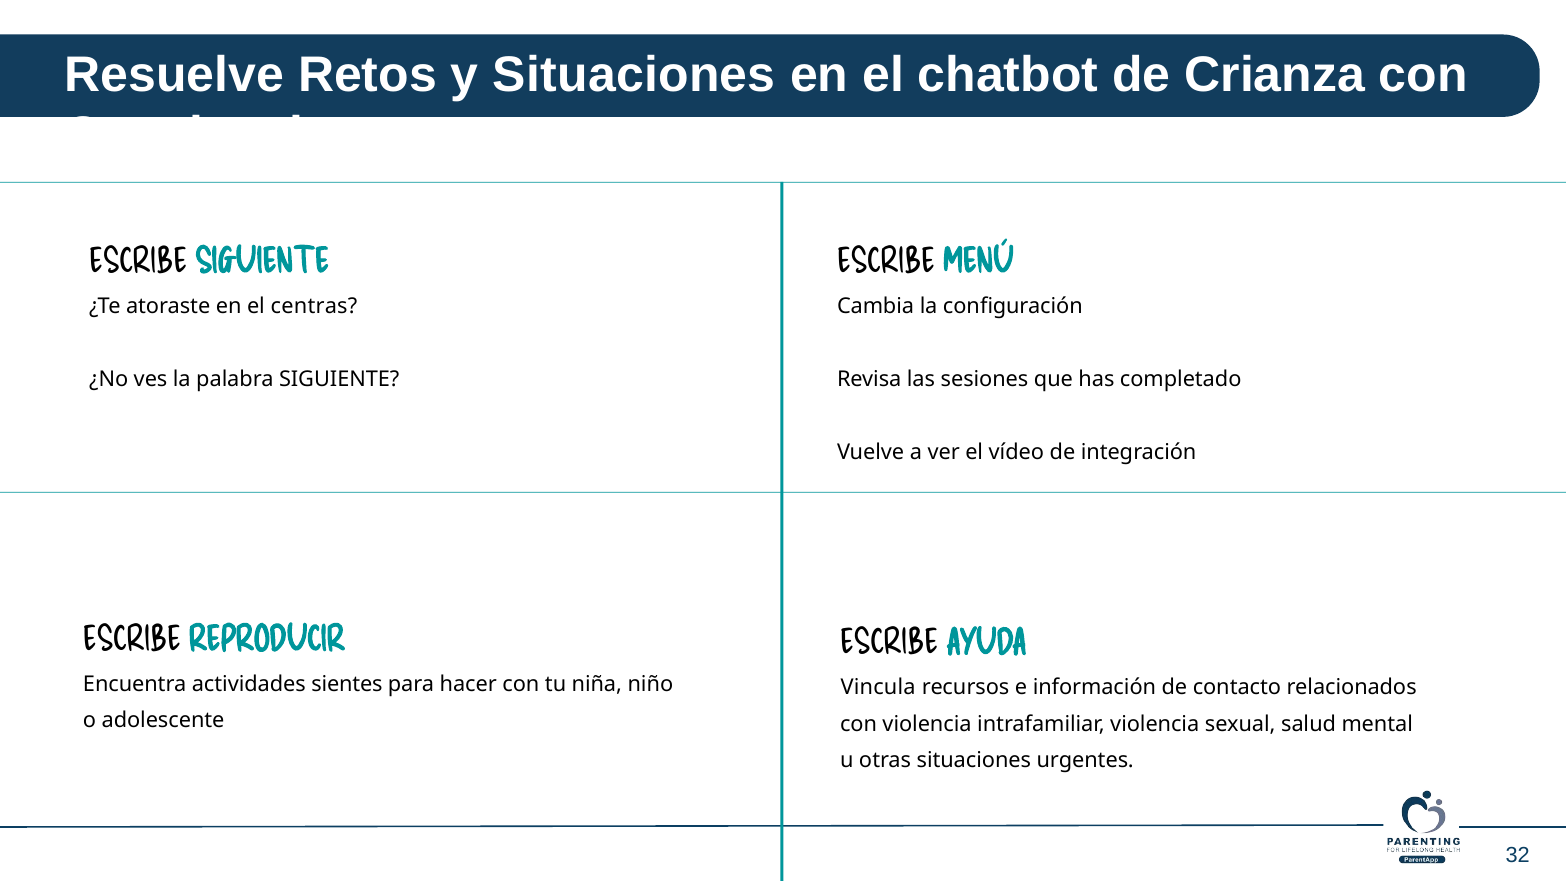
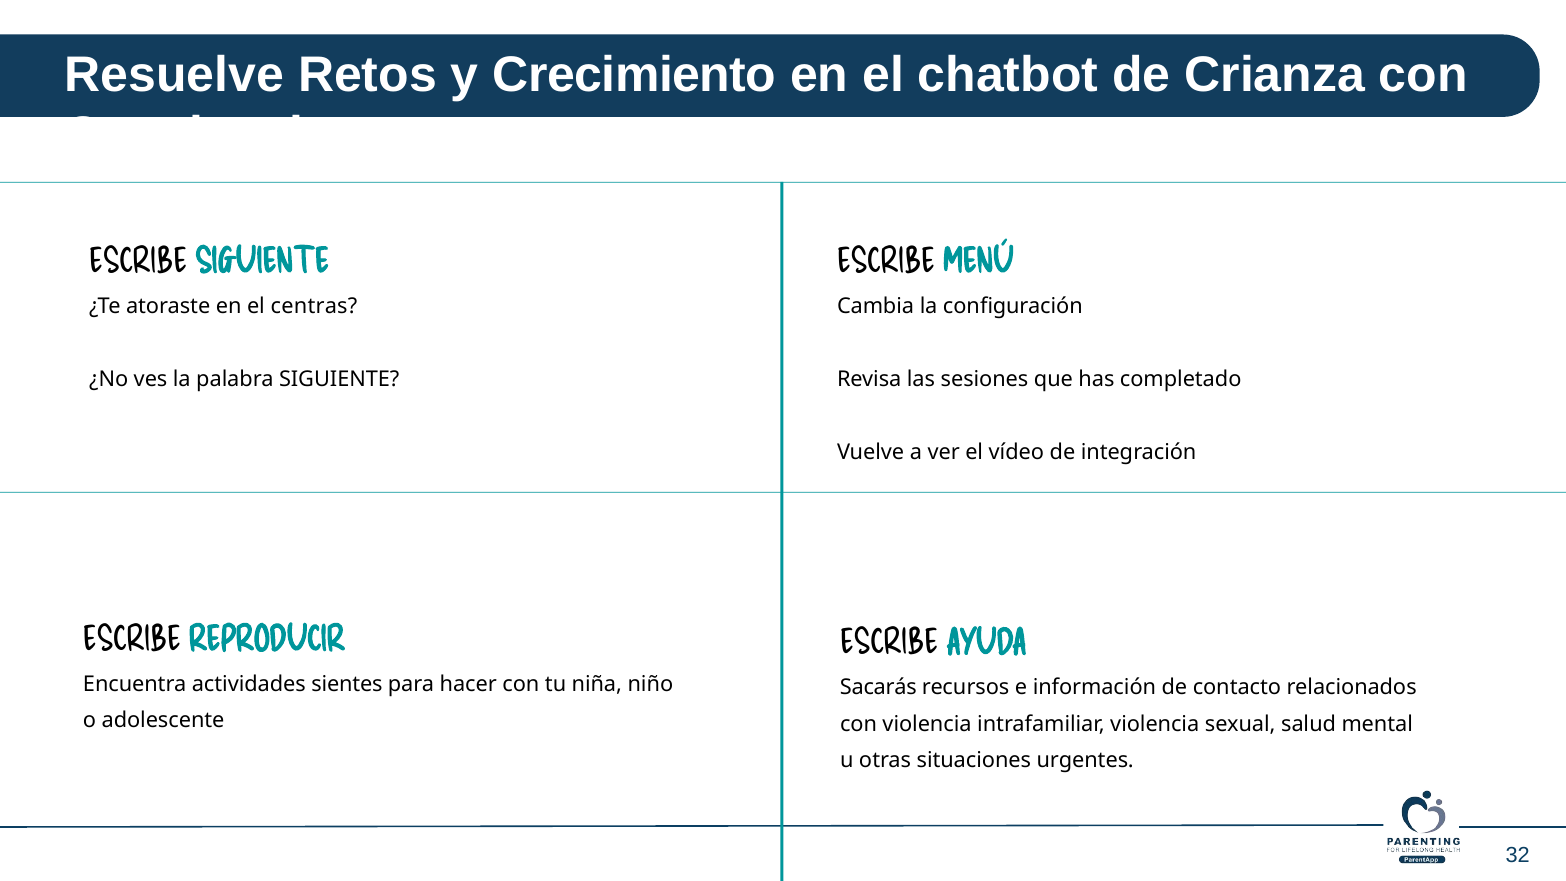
y Situaciones: Situaciones -> Crecimiento (635, 75)
Vincula: Vincula -> Sacarás (878, 688)
